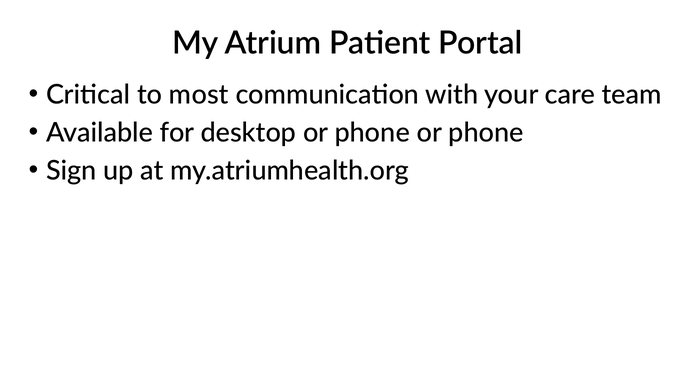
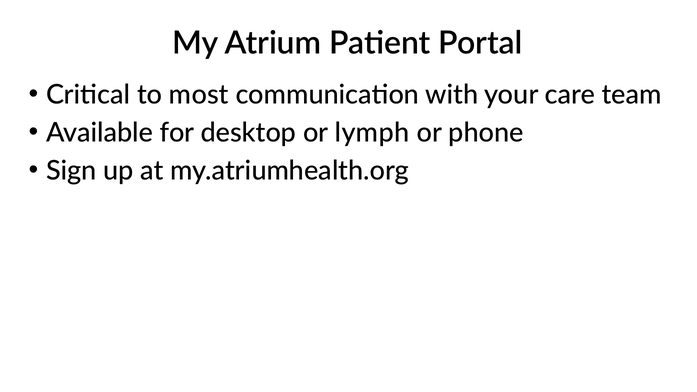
desktop or phone: phone -> lymph (372, 133)
